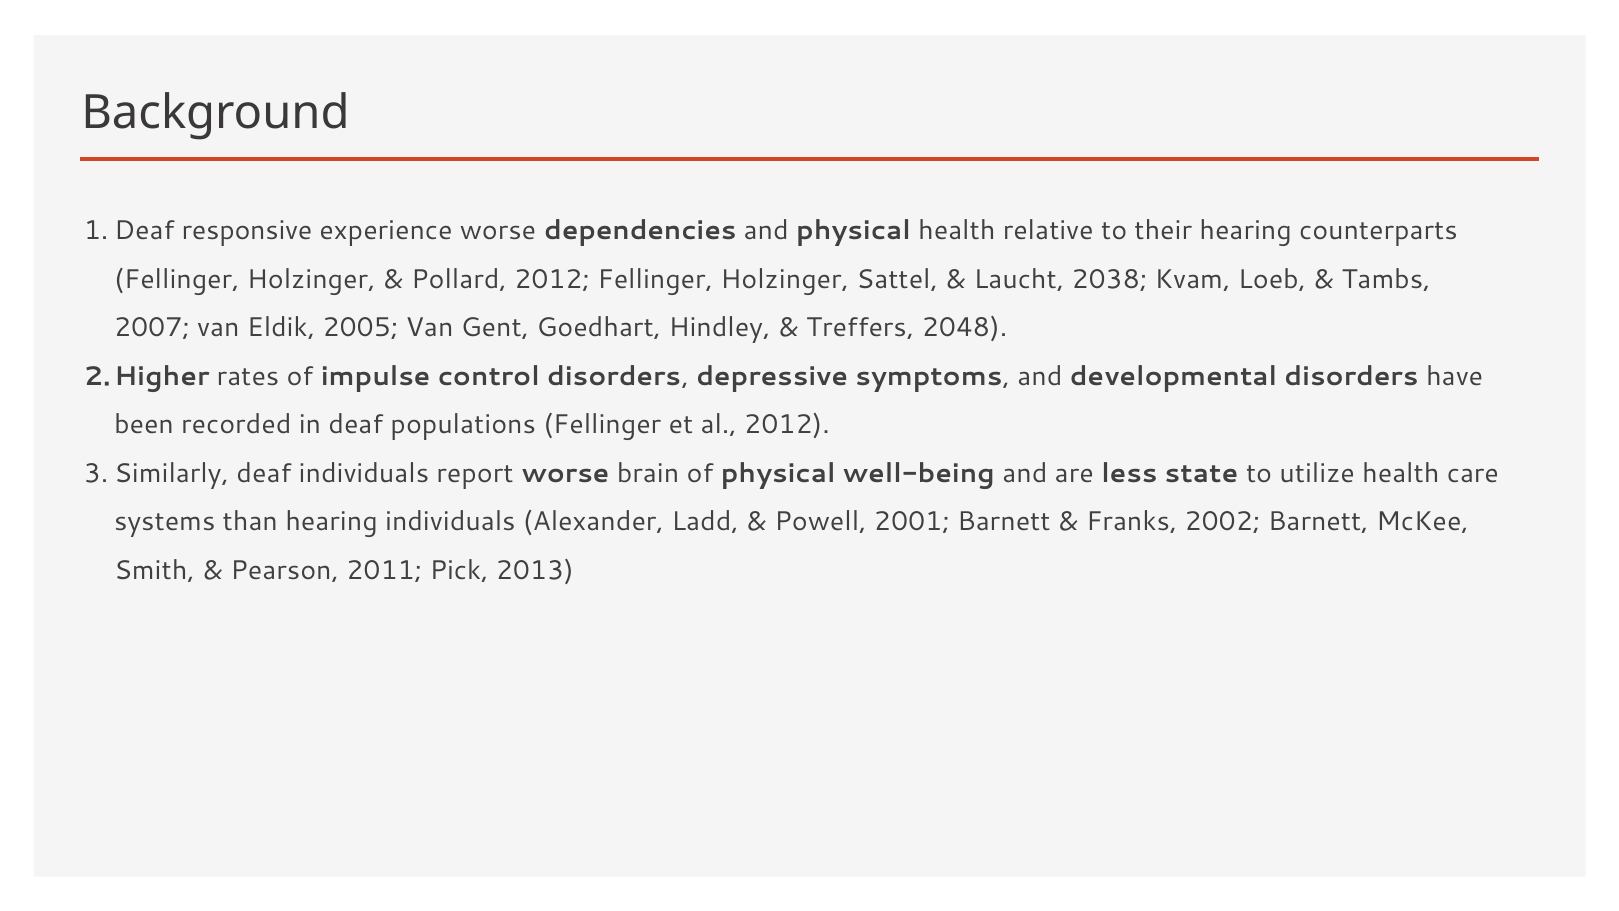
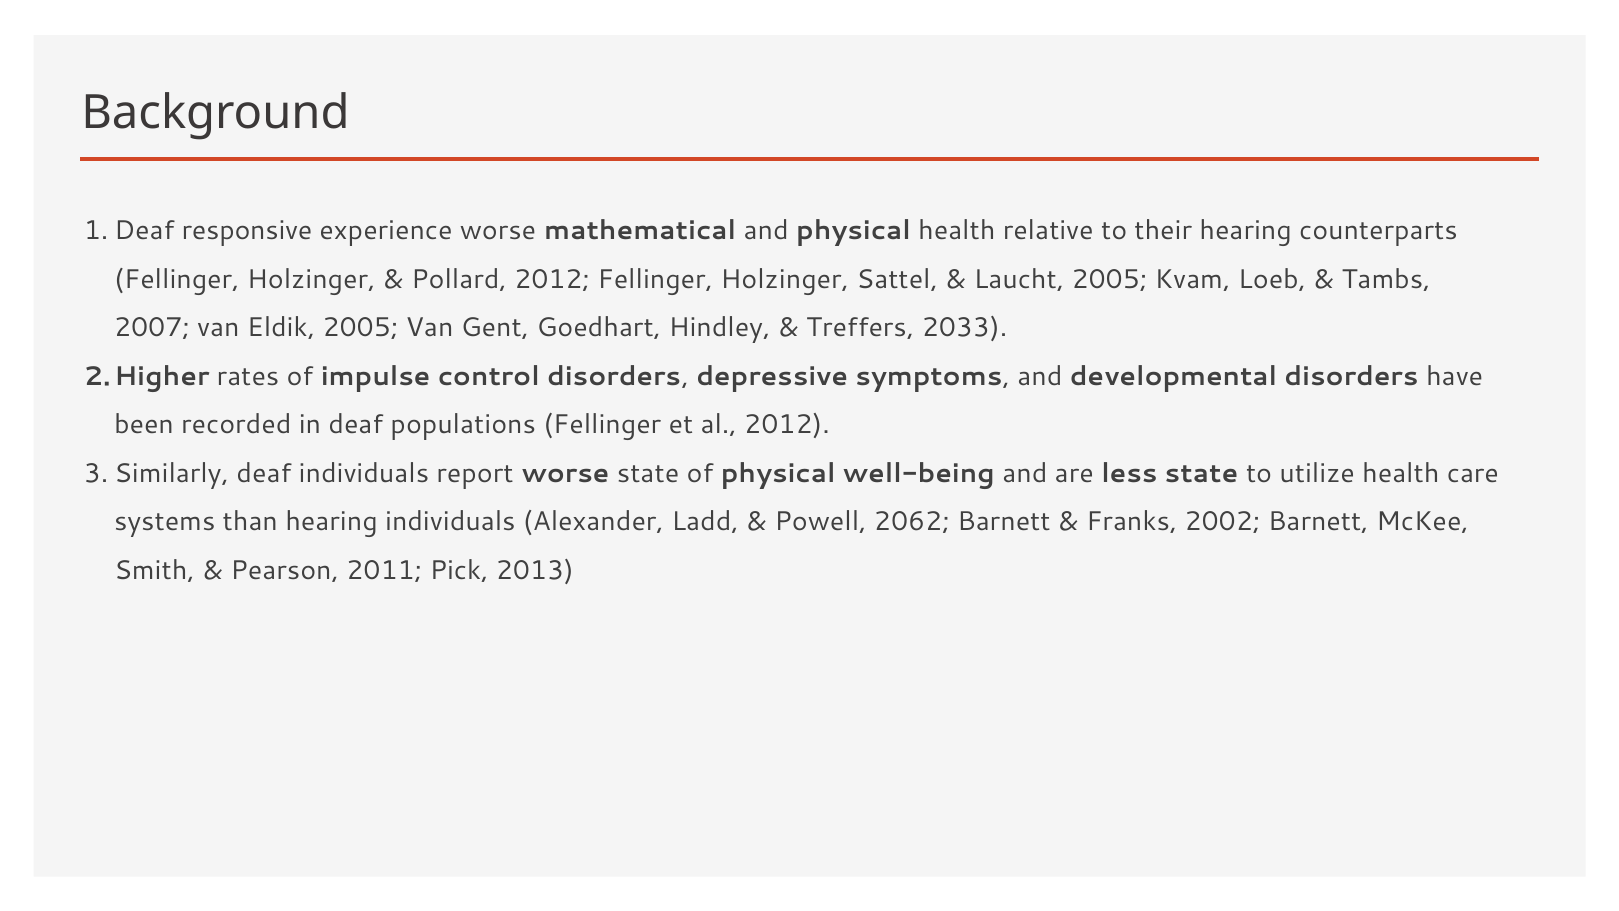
dependencies: dependencies -> mathematical (640, 231)
Laucht 2038: 2038 -> 2005 (1109, 279)
2048: 2048 -> 2033 (965, 328)
worse brain: brain -> state (648, 473)
2001: 2001 -> 2062 (912, 522)
